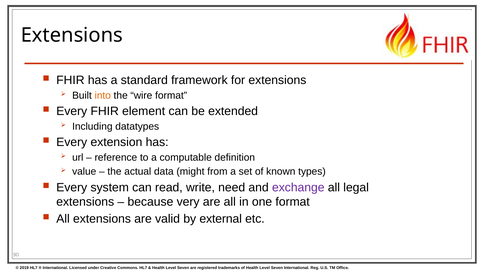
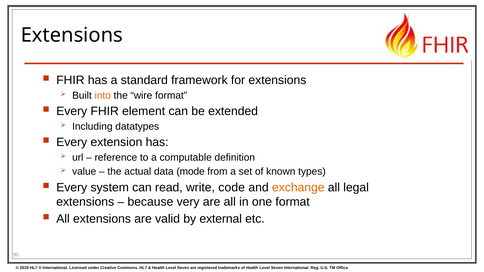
might: might -> mode (191, 172)
need: need -> code (232, 188)
exchange colour: purple -> orange (298, 188)
